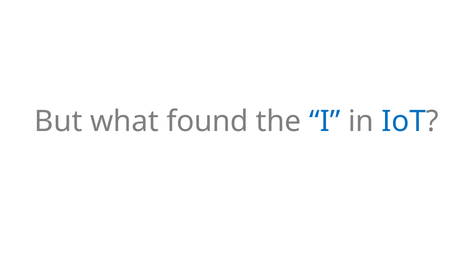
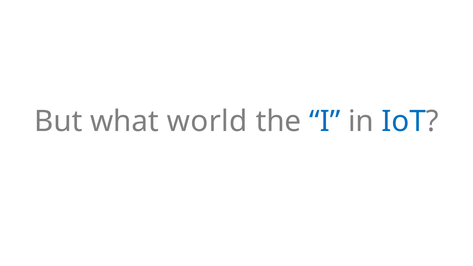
found: found -> world (207, 121)
